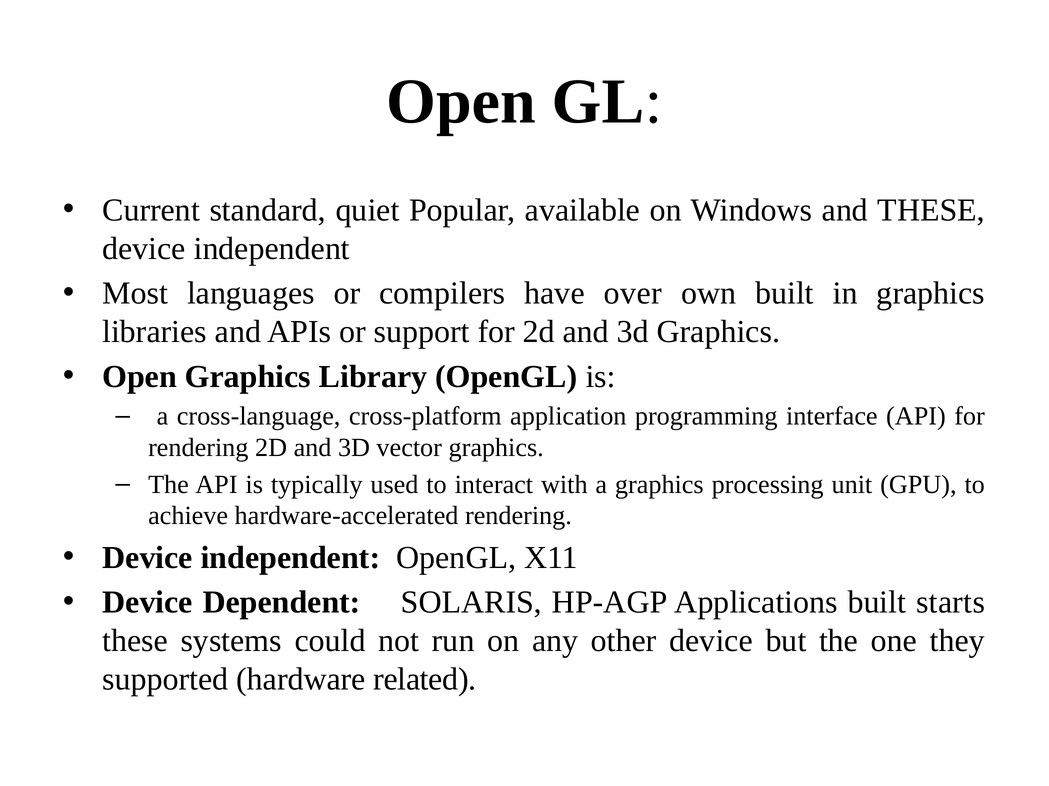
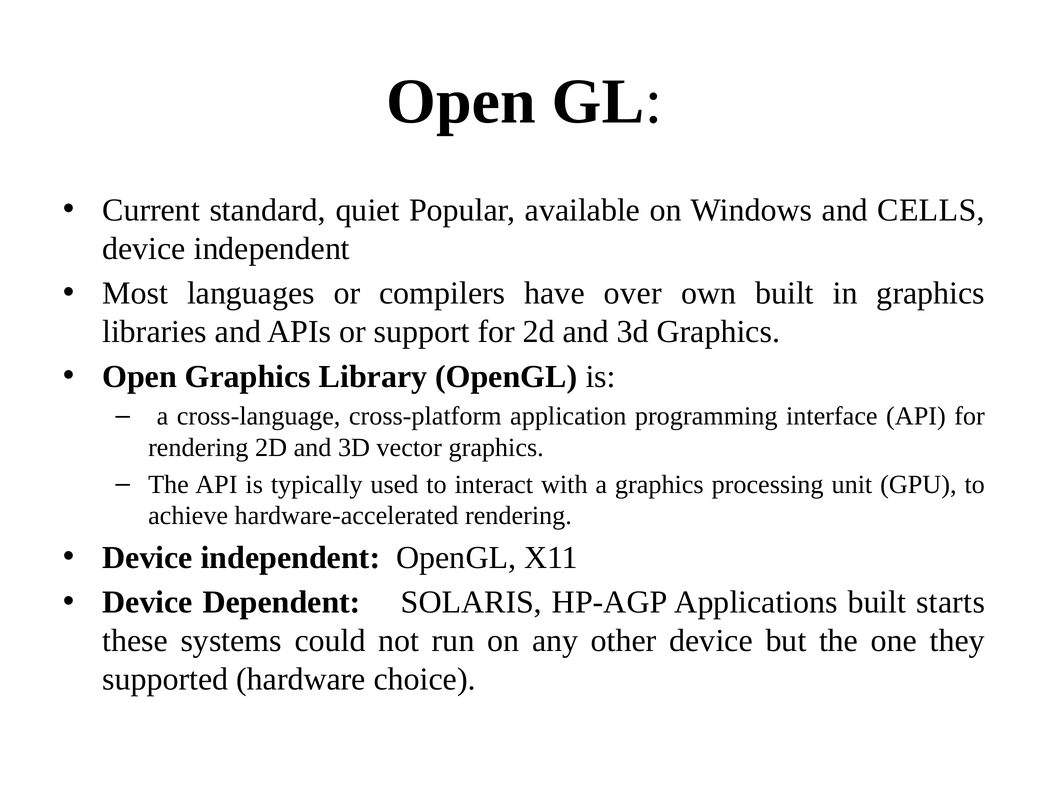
and THESE: THESE -> CELLS (931, 210)
related: related -> choice (425, 680)
